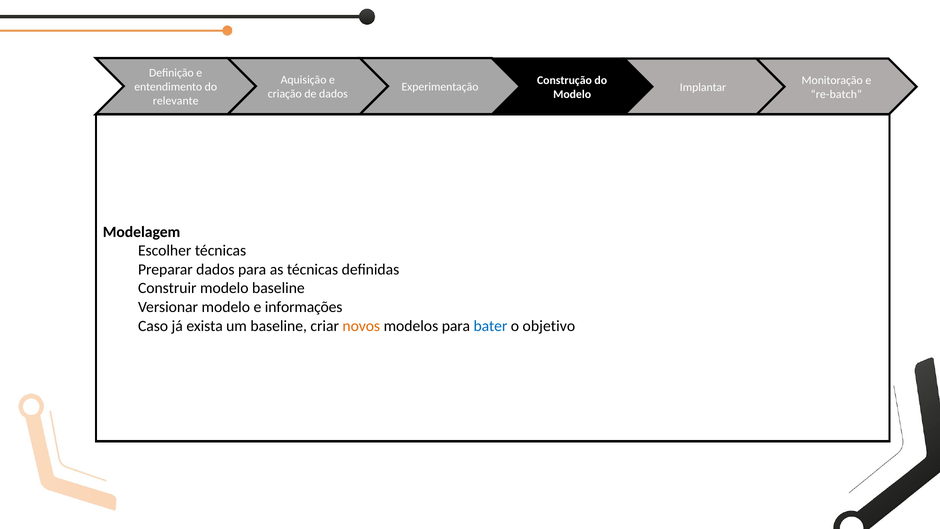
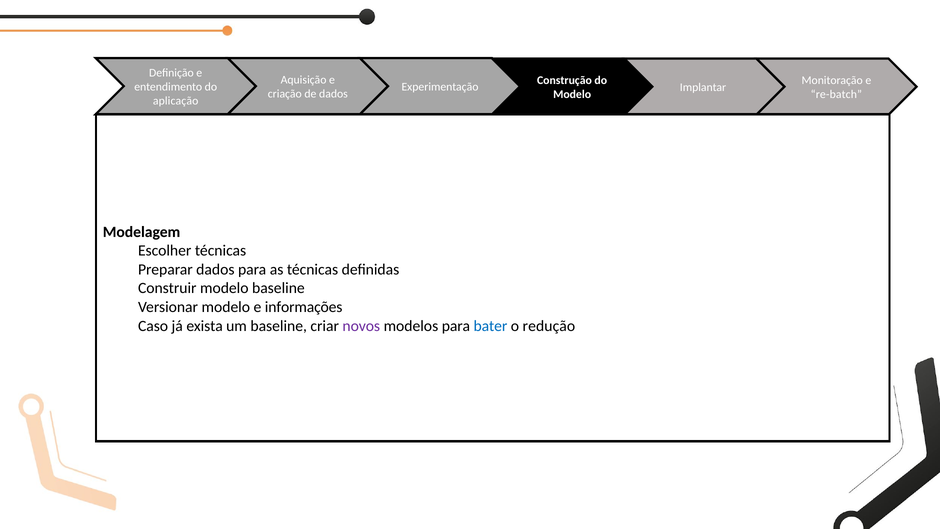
relevante: relevante -> aplicação (176, 101)
novos colour: orange -> purple (361, 326)
objetivo: objetivo -> redução (549, 326)
